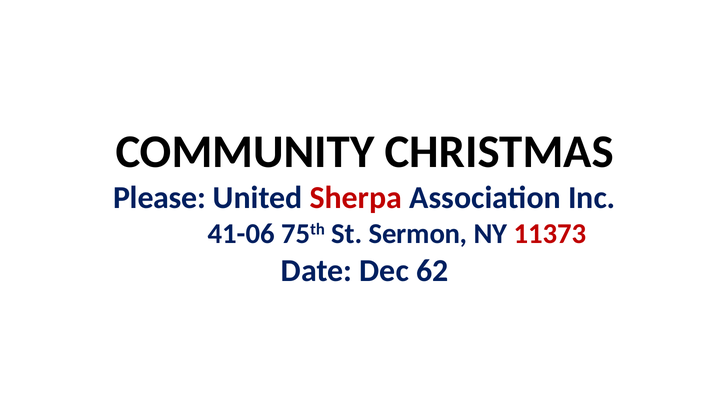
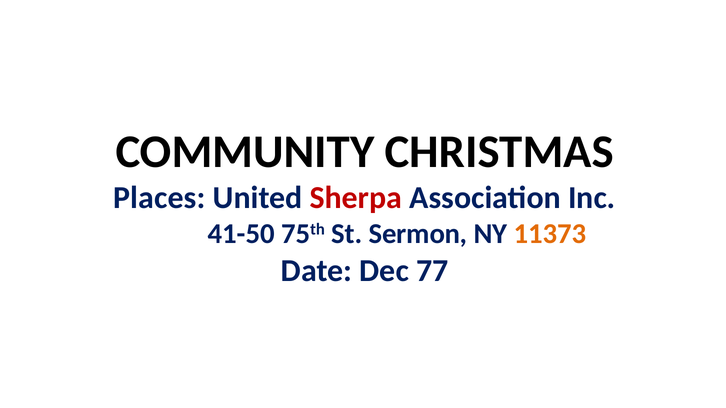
Please: Please -> Places (159, 198)
41-06: 41-06 -> 41-50 (241, 234)
11373 colour: red -> orange (550, 234)
62: 62 -> 77 (432, 271)
